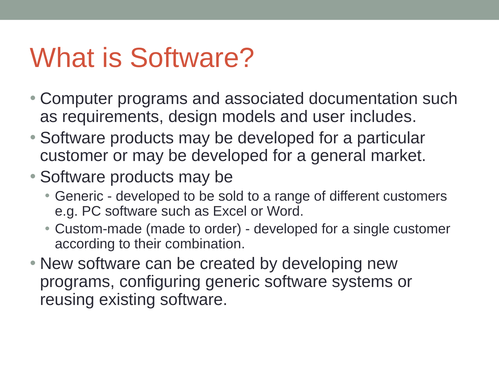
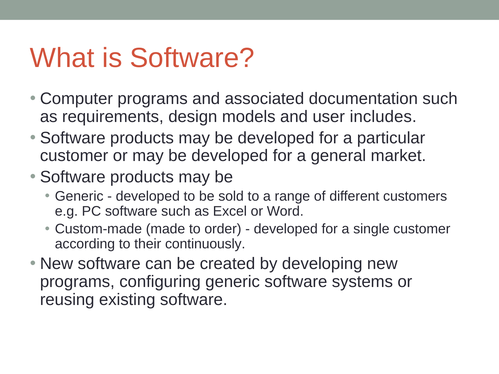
combination: combination -> continuously (205, 244)
